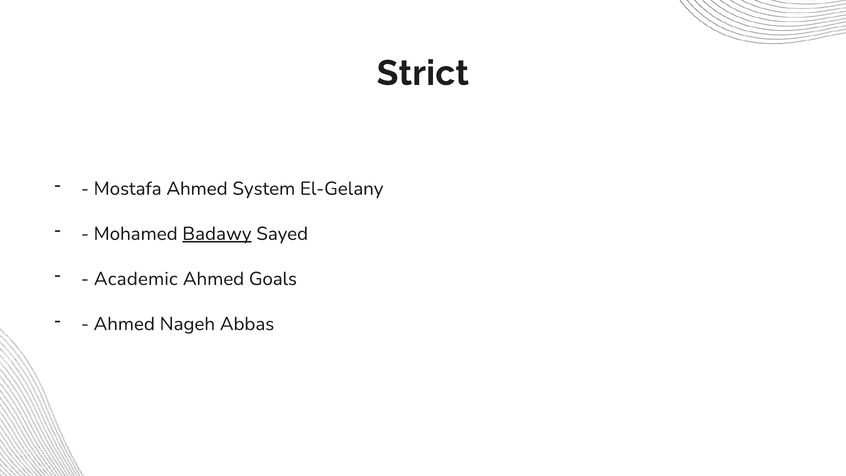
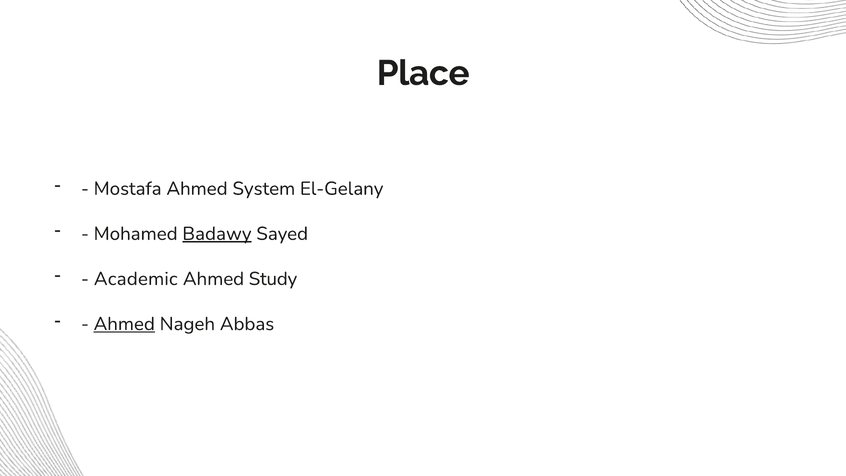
Strict: Strict -> Place (423, 73)
Goals: Goals -> Study (273, 279)
Ahmed underline: none -> present (124, 324)
